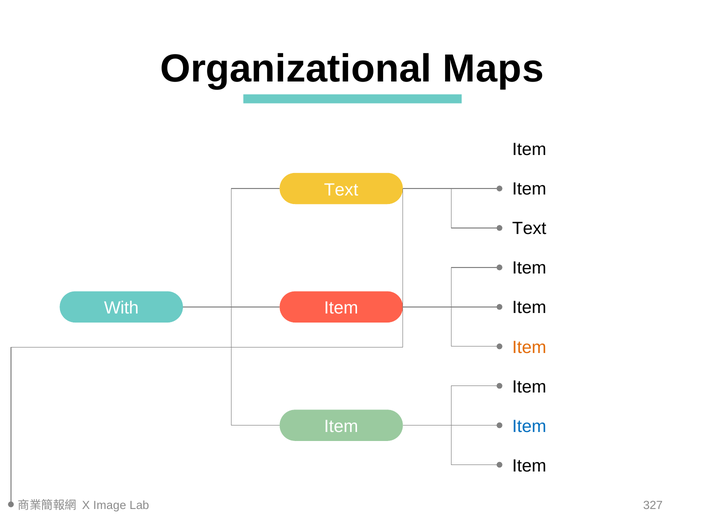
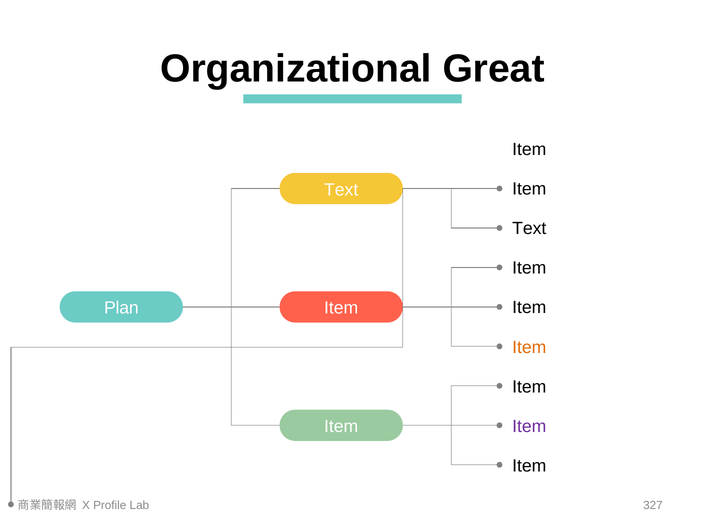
Maps: Maps -> Great (494, 69)
With: With -> Plan (121, 308)
Item colour: blue -> purple (529, 426)
Image: Image -> Profile (110, 505)
